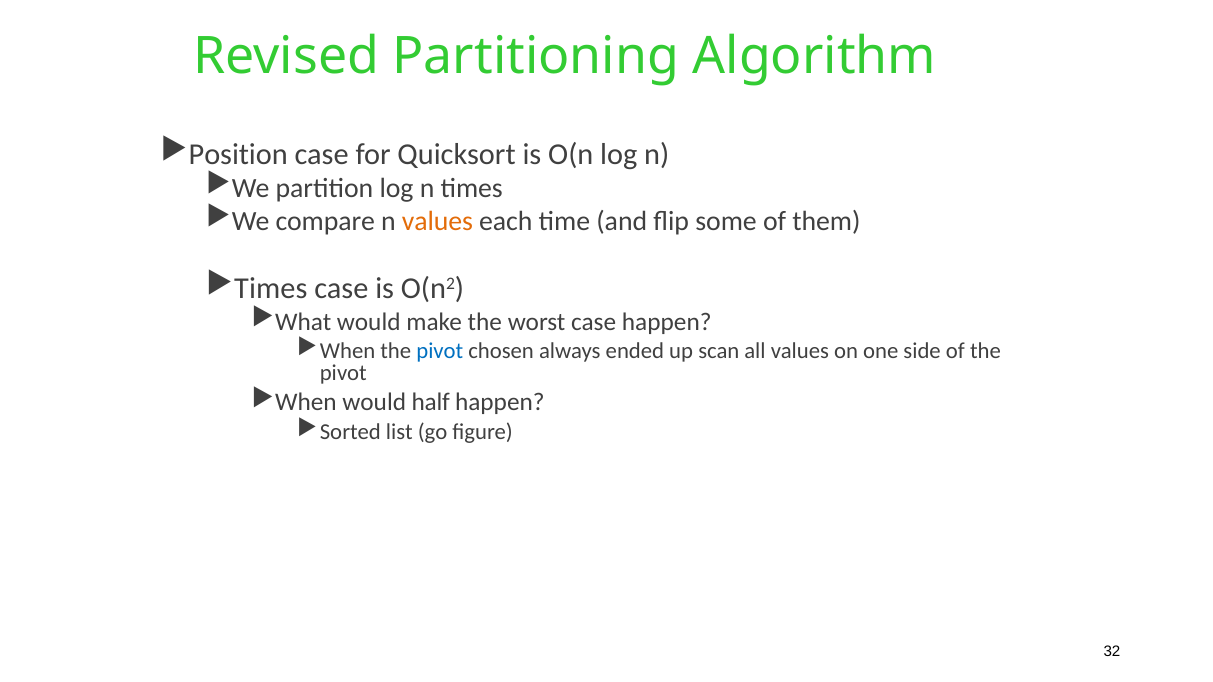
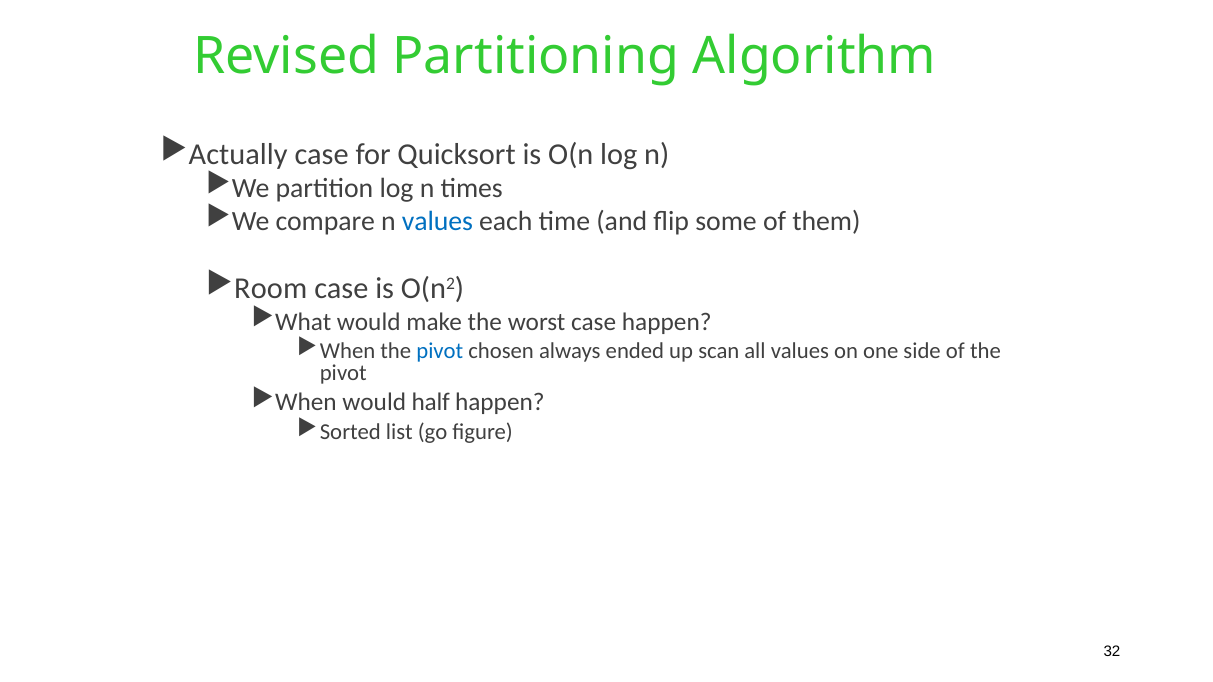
Position: Position -> Actually (238, 154)
values colour: orange -> blue (437, 222)
Times: Times -> Room (271, 289)
